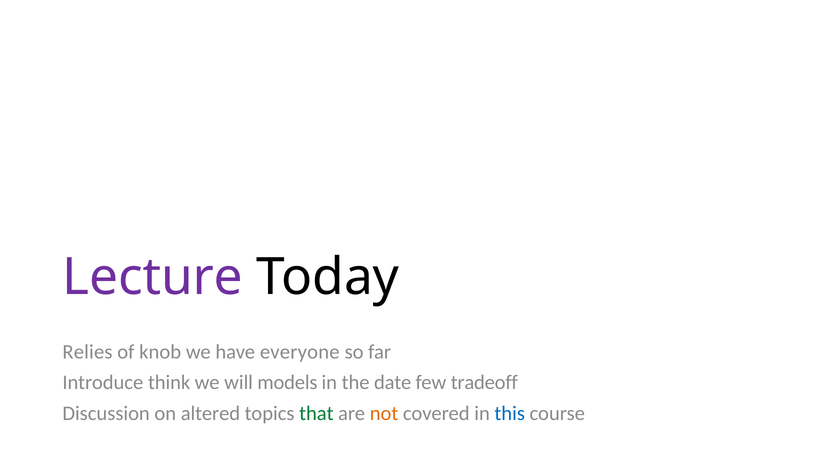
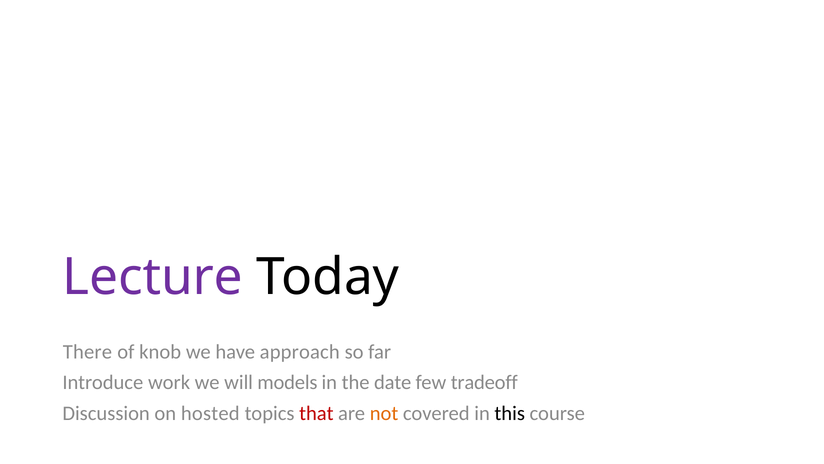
Relies: Relies -> There (87, 351)
everyone: everyone -> approach (300, 351)
think: think -> work (169, 382)
altered: altered -> hosted (210, 413)
that colour: green -> red (316, 413)
this colour: blue -> black (510, 413)
